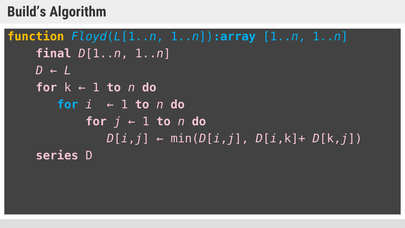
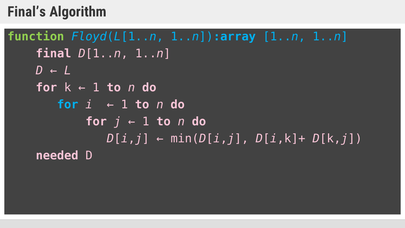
Build’s: Build’s -> Final’s (27, 12)
function colour: yellow -> light green (36, 36)
series: series -> needed (57, 155)
